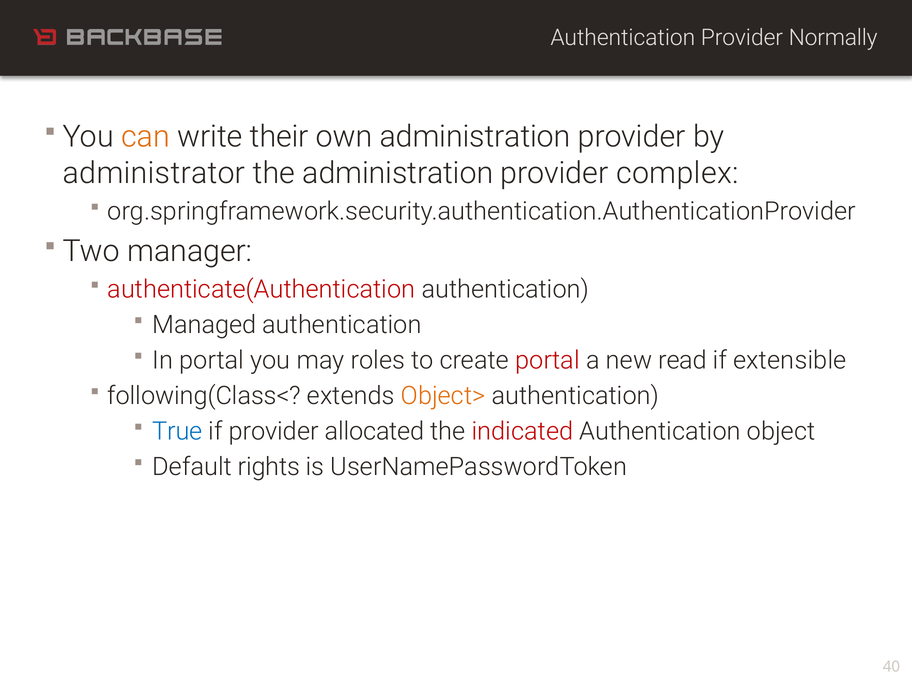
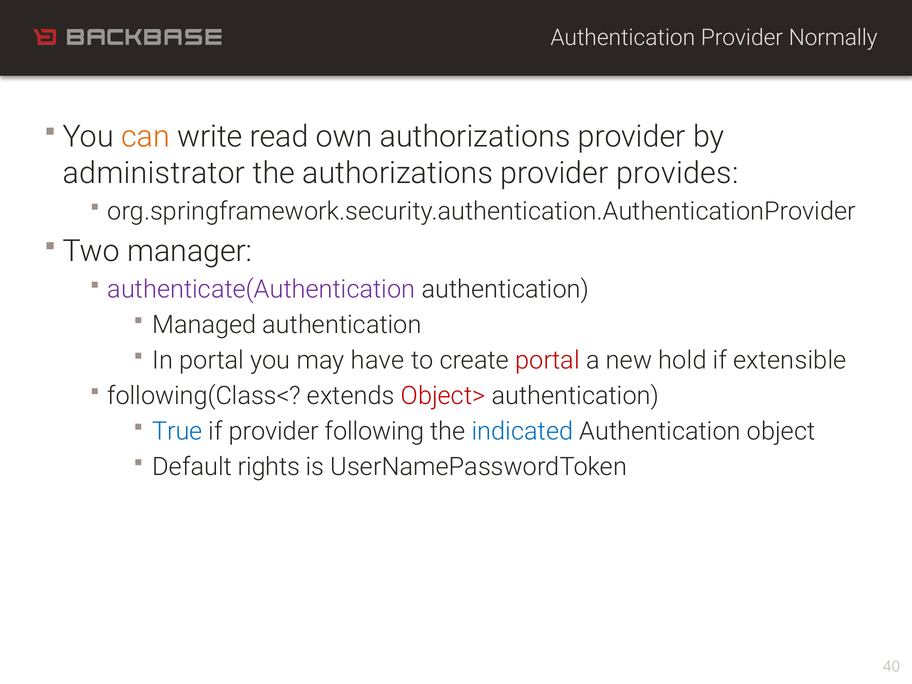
their: their -> read (279, 137)
own administration: administration -> authorizations (475, 137)
the administration: administration -> authorizations (398, 173)
complex: complex -> provides (677, 173)
authenticate(Authentication colour: red -> purple (261, 289)
roles: roles -> have (378, 360)
read: read -> hold (682, 360)
Object> colour: orange -> red (443, 396)
allocated: allocated -> following (375, 431)
indicated colour: red -> blue (522, 431)
